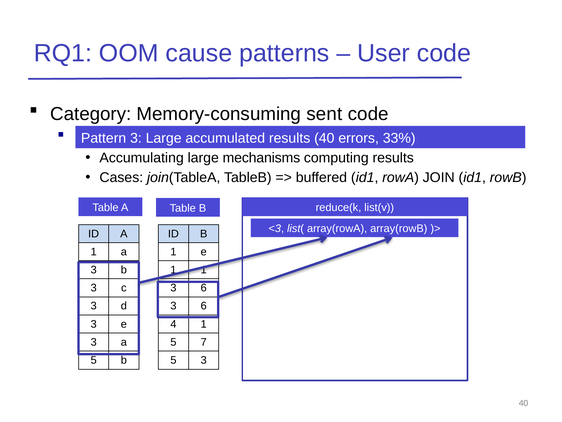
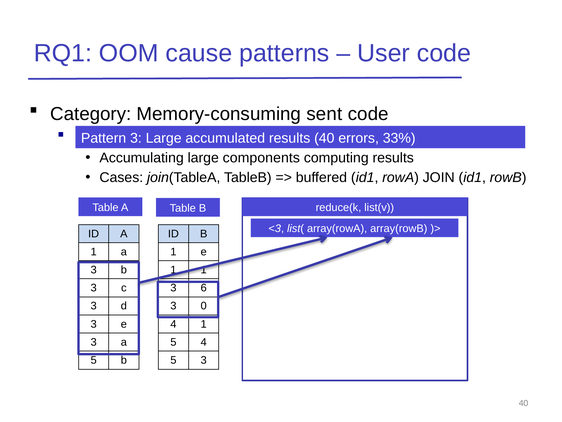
mechanisms: mechanisms -> components (261, 158)
6: 6 -> 0 (204, 306)
5 7: 7 -> 4 (204, 342)
